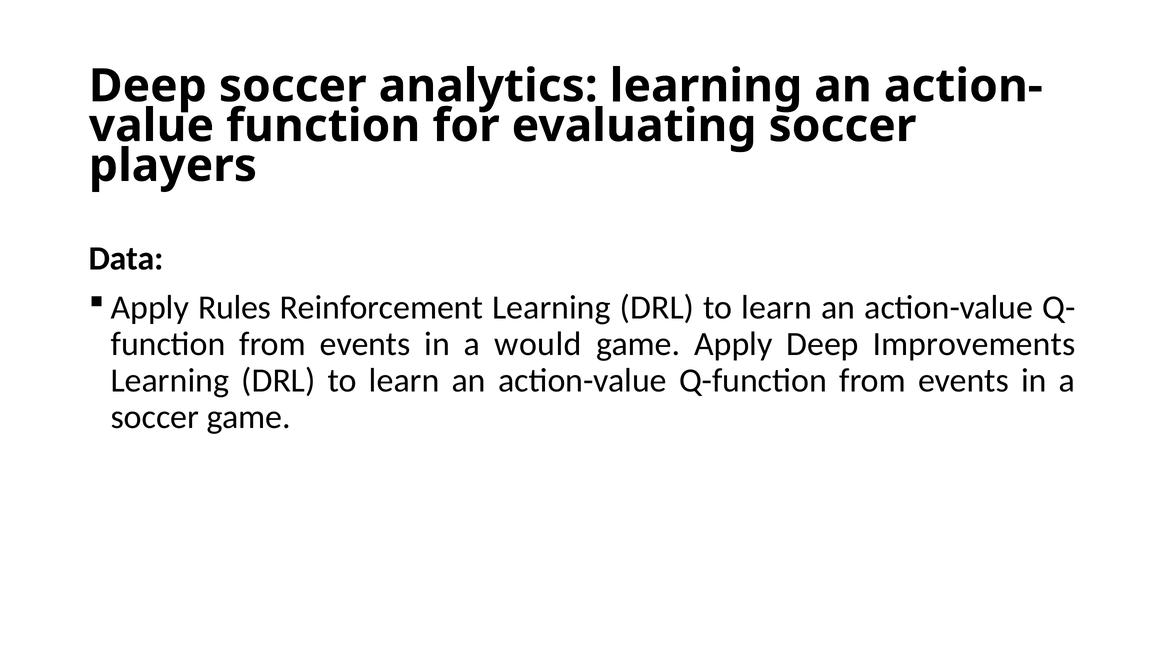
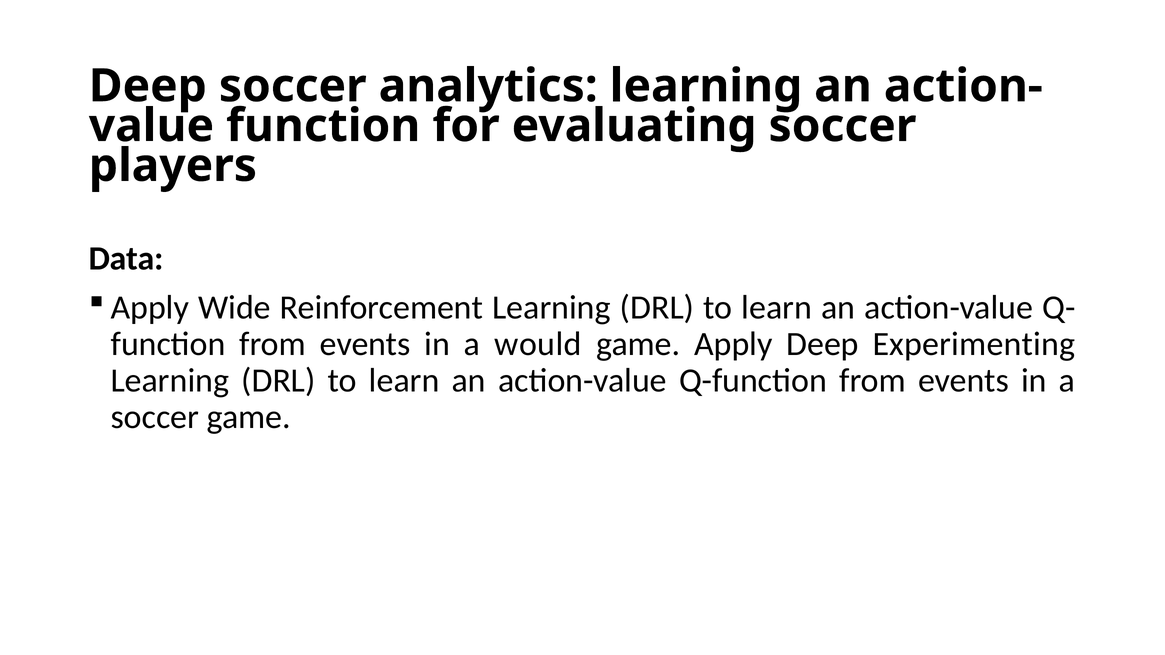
Rules: Rules -> Wide (234, 307)
Improvements: Improvements -> Experimenting (974, 344)
